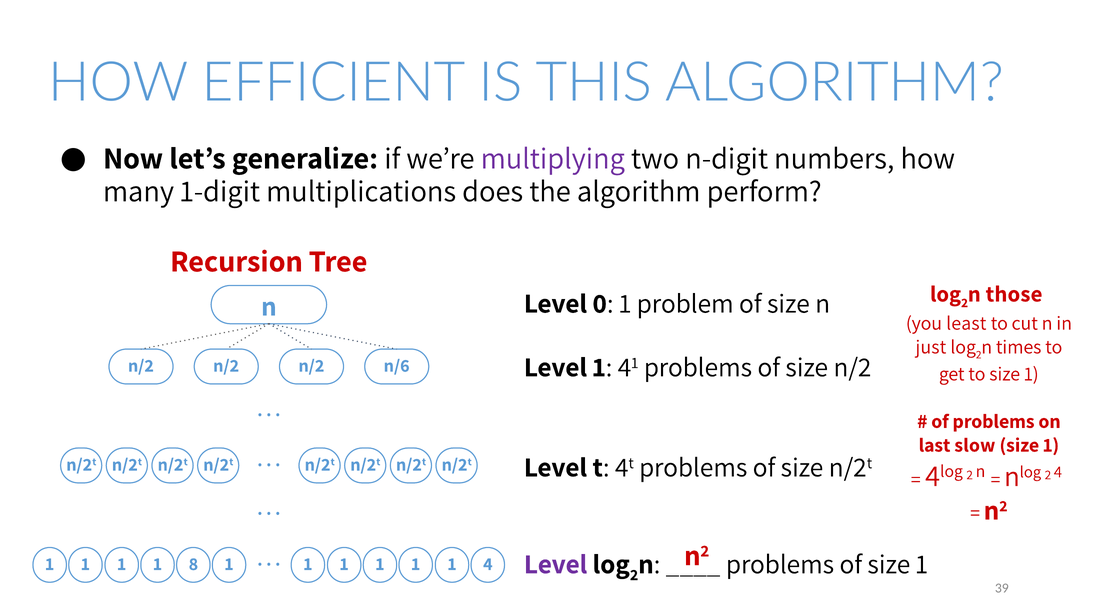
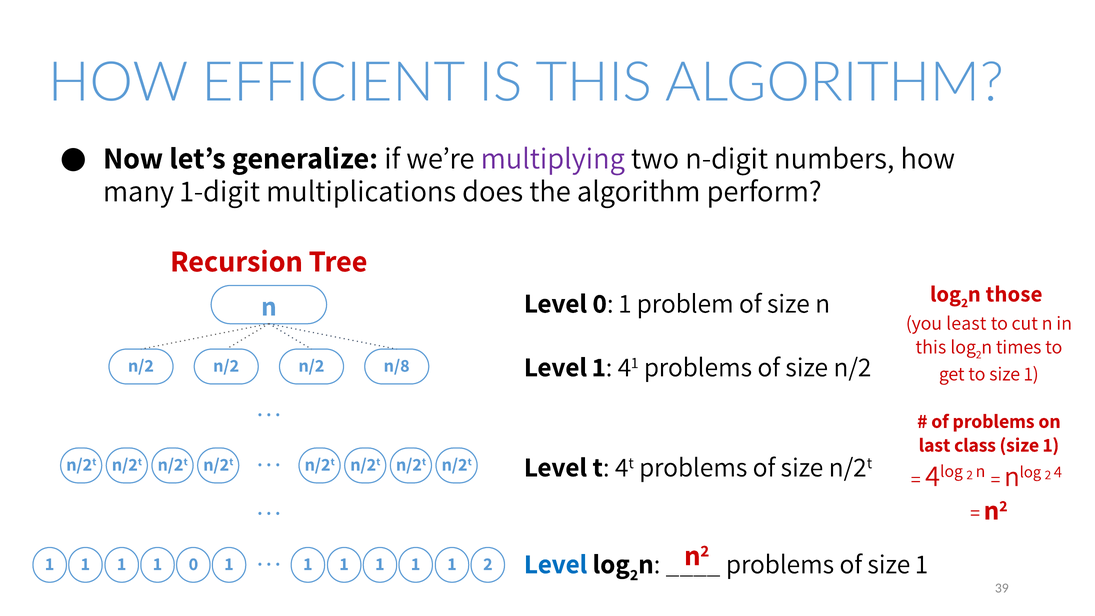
just: just -> this (931, 347)
n/6: n/6 -> n/8 (397, 366)
slow: slow -> class (975, 445)
Level colour: purple -> blue (556, 564)
1 8: 8 -> 0 (193, 564)
1 4: 4 -> 2 (488, 564)
